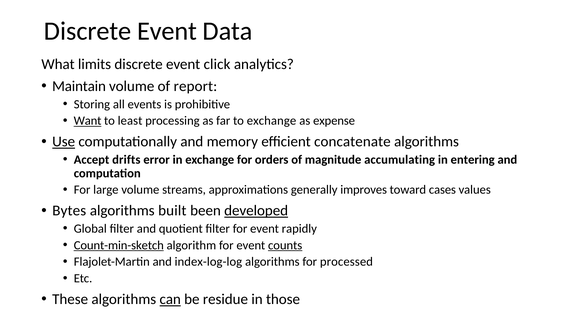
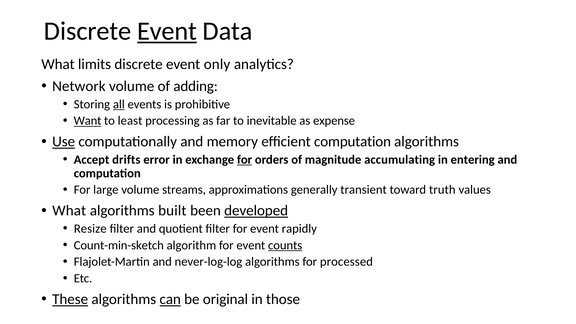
Event underline: none -> present (167, 31)
click: click -> only (217, 64)
Maintain: Maintain -> Network (79, 86)
report: report -> adding (196, 86)
all underline: none -> present (119, 104)
to exchange: exchange -> inevitable (272, 121)
efficient concatenate: concatenate -> computation (353, 142)
for underline: none -> present (245, 160)
improves: improves -> transient (364, 190)
cases: cases -> truth (442, 190)
Bytes: Bytes -> What (69, 211)
Global: Global -> Resize (90, 229)
Count-min-sketch underline: present -> none (119, 245)
index-log-log: index-log-log -> never-log-log (208, 262)
These underline: none -> present (70, 299)
residue: residue -> original (225, 299)
